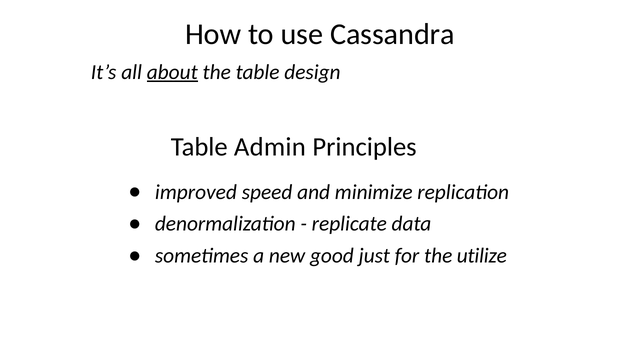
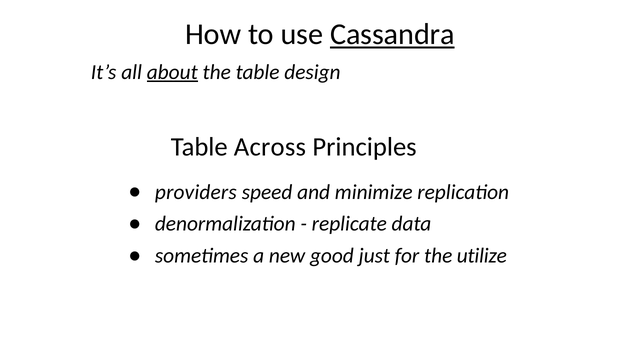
Cassandra underline: none -> present (392, 35)
Admin: Admin -> Across (270, 147)
improved: improved -> providers (196, 192)
